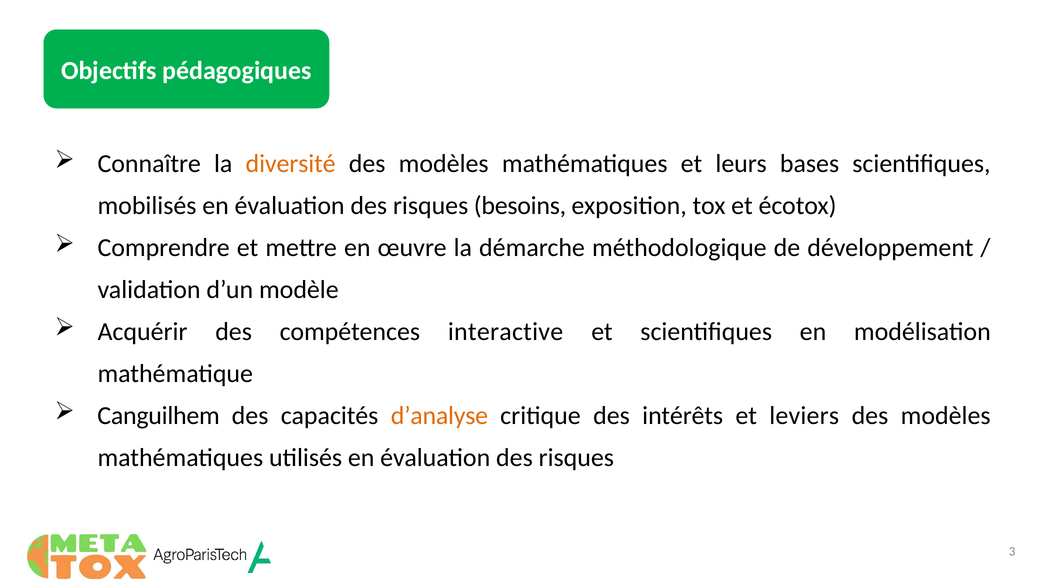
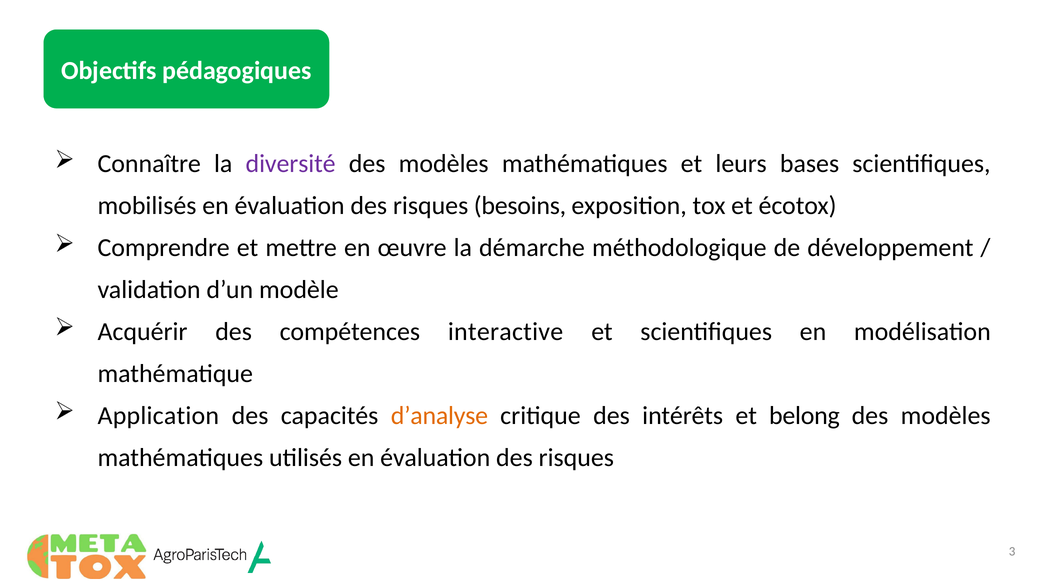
diversité colour: orange -> purple (291, 164)
Canguilhem: Canguilhem -> Application (158, 416)
leviers: leviers -> belong (804, 416)
